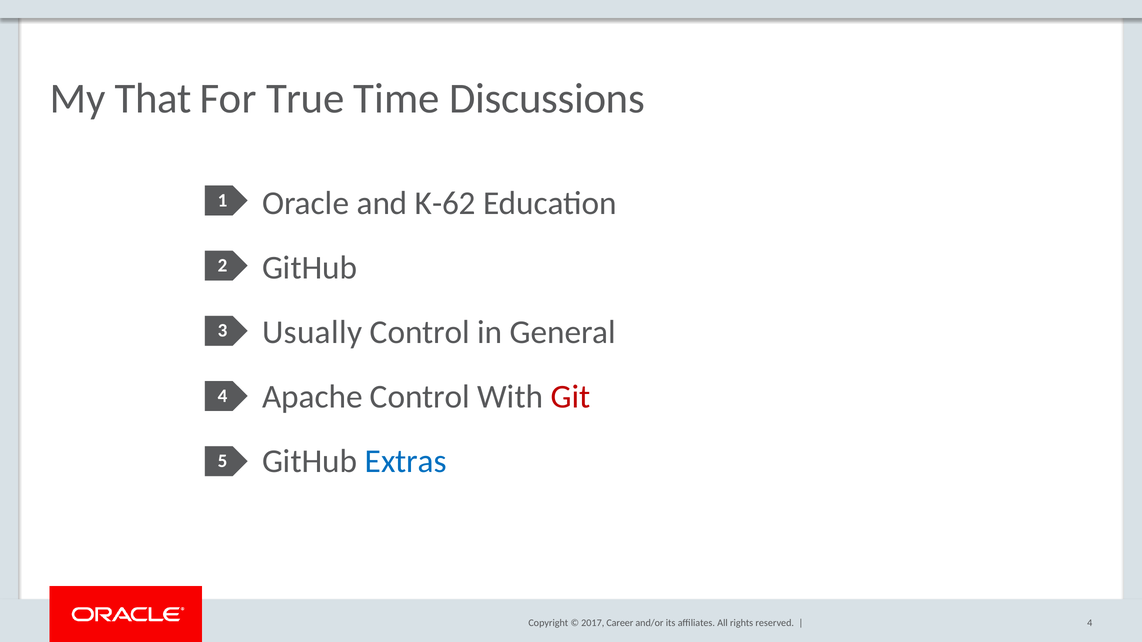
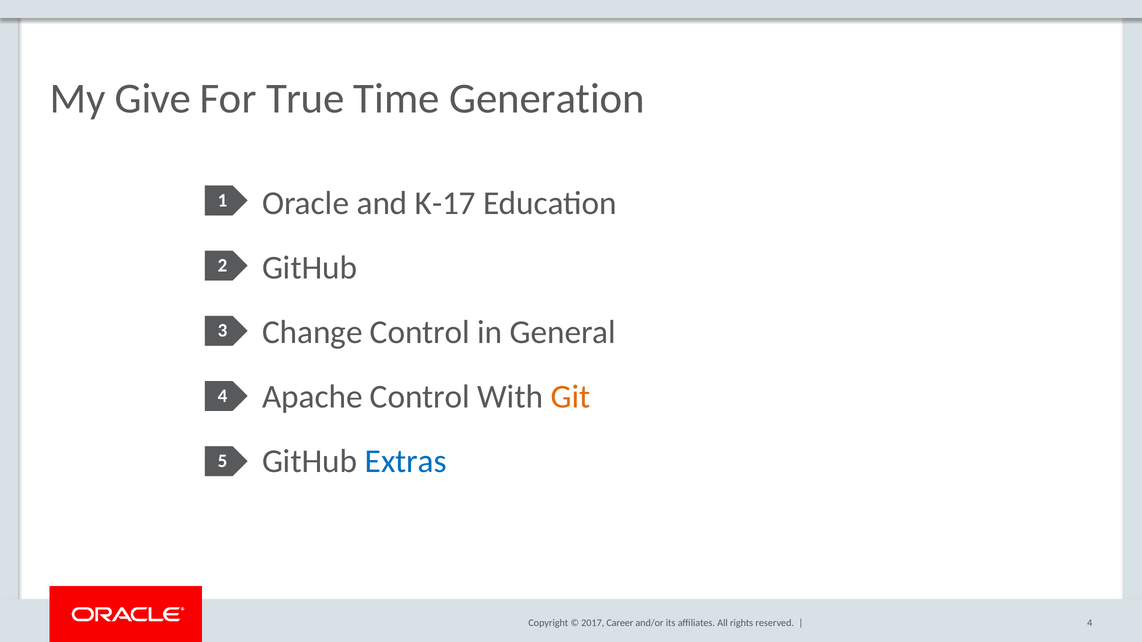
That: That -> Give (153, 99)
Discussions: Discussions -> Generation (547, 99)
K-62: K-62 -> K-17 (445, 203)
Usually: Usually -> Change (312, 333)
Git colour: red -> orange (570, 397)
